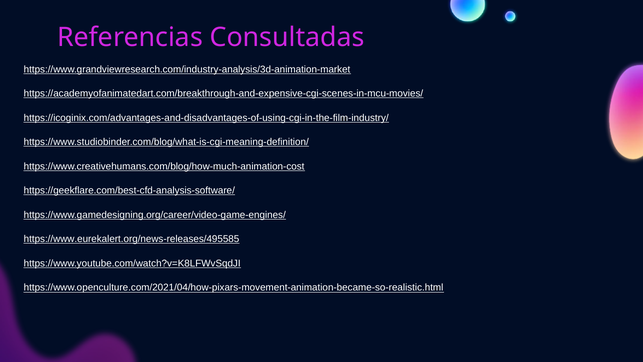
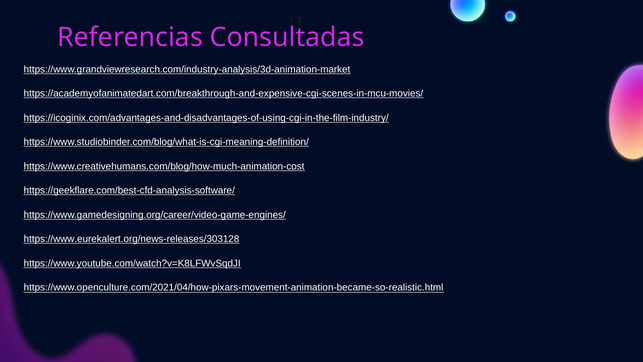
https://www.eurekalert.org/news-releases/495585: https://www.eurekalert.org/news-releases/495585 -> https://www.eurekalert.org/news-releases/303128 (132, 239)
